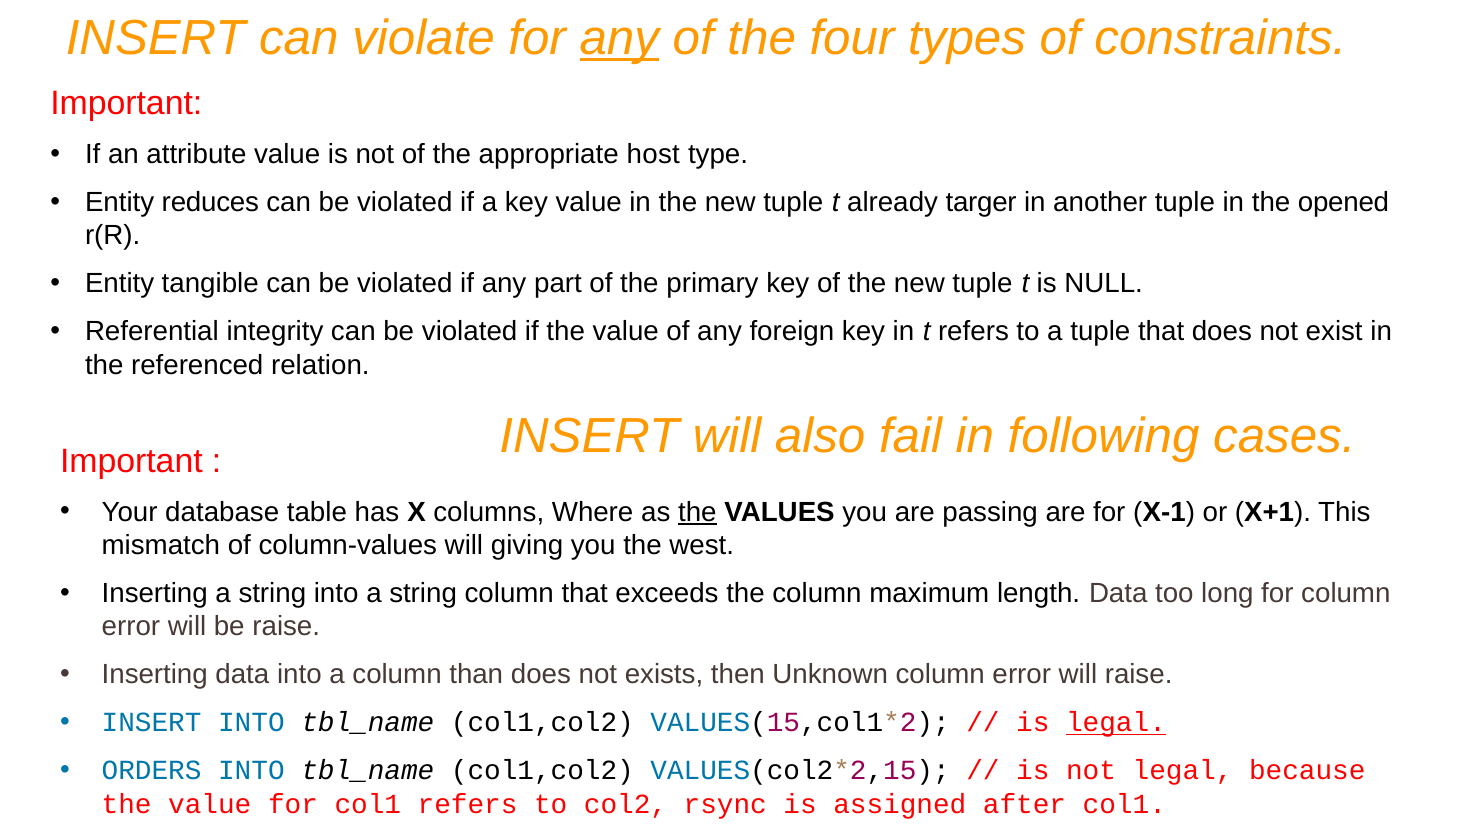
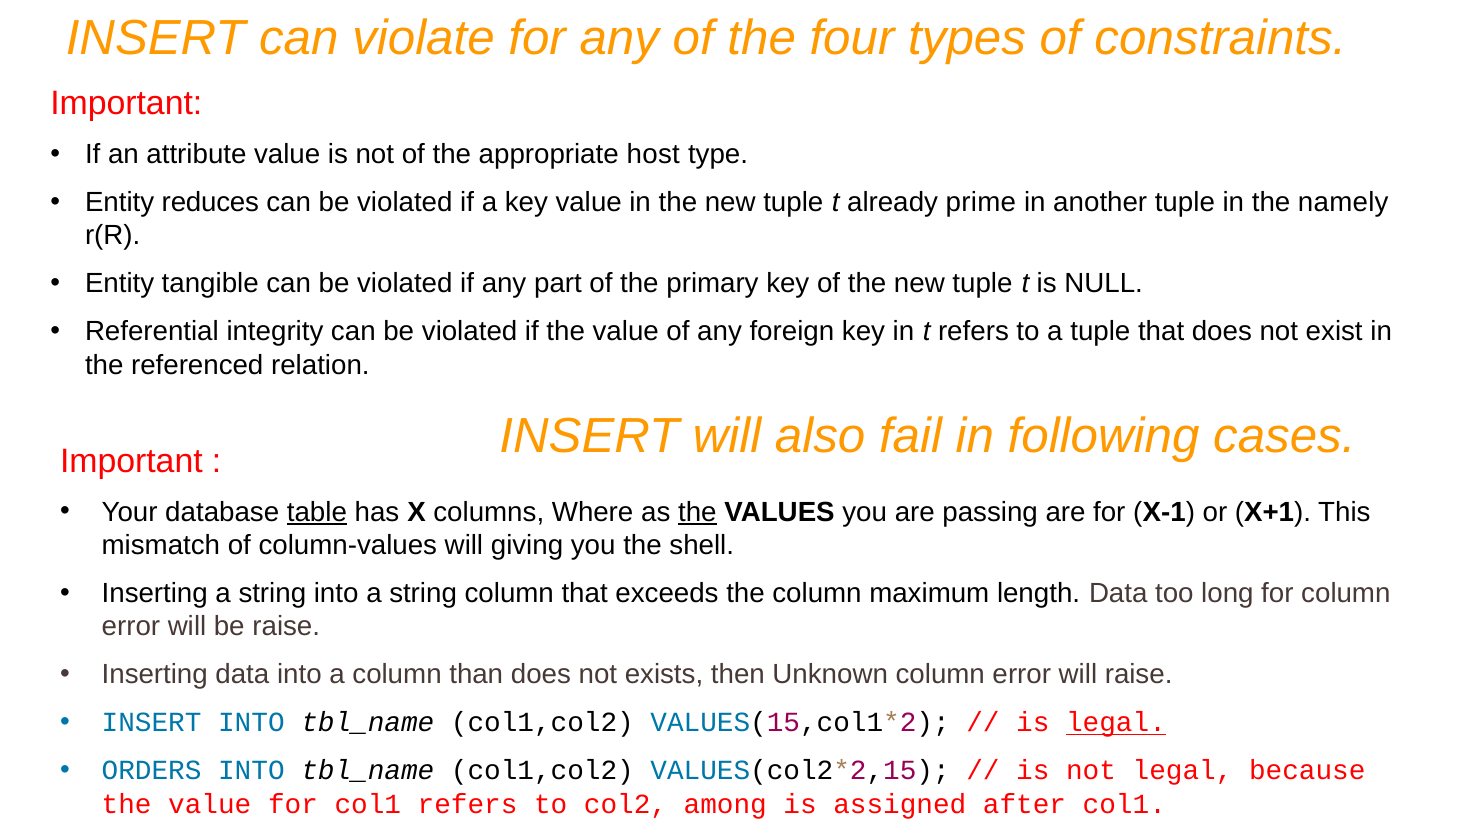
any underline: present -> none (619, 38)
targer: targer -> prime (981, 203)
opened: opened -> namely (1343, 203)
table underline: none -> present (317, 513)
west: west -> shell (702, 546)
rsync: rsync -> among (725, 804)
